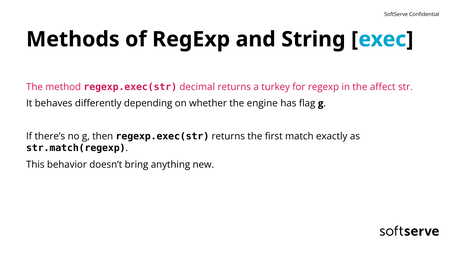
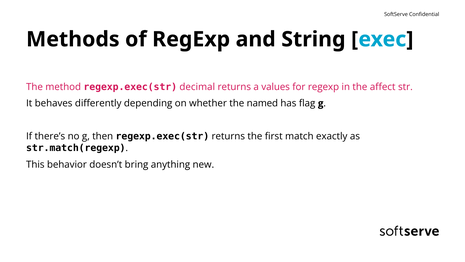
turkey: turkey -> values (276, 87)
engine: engine -> named (262, 103)
